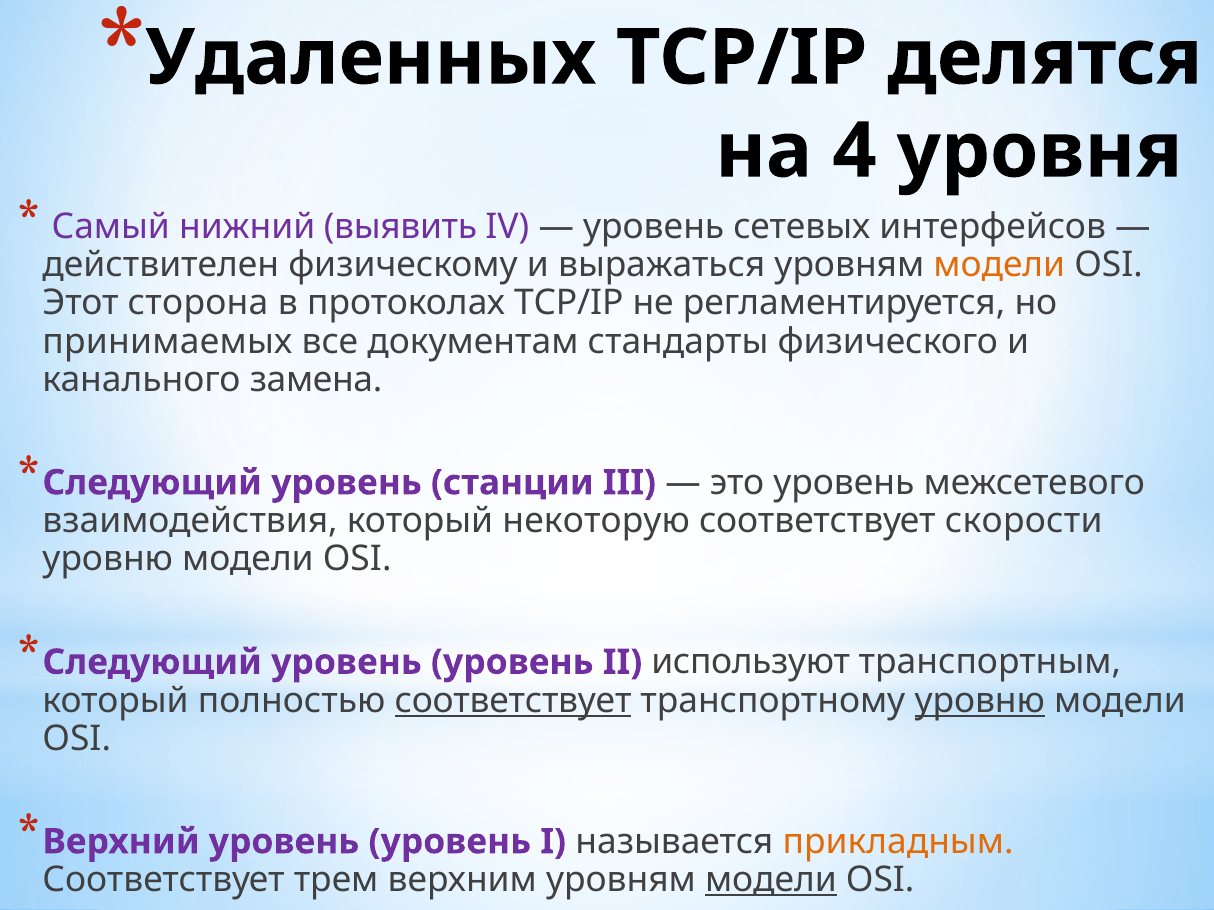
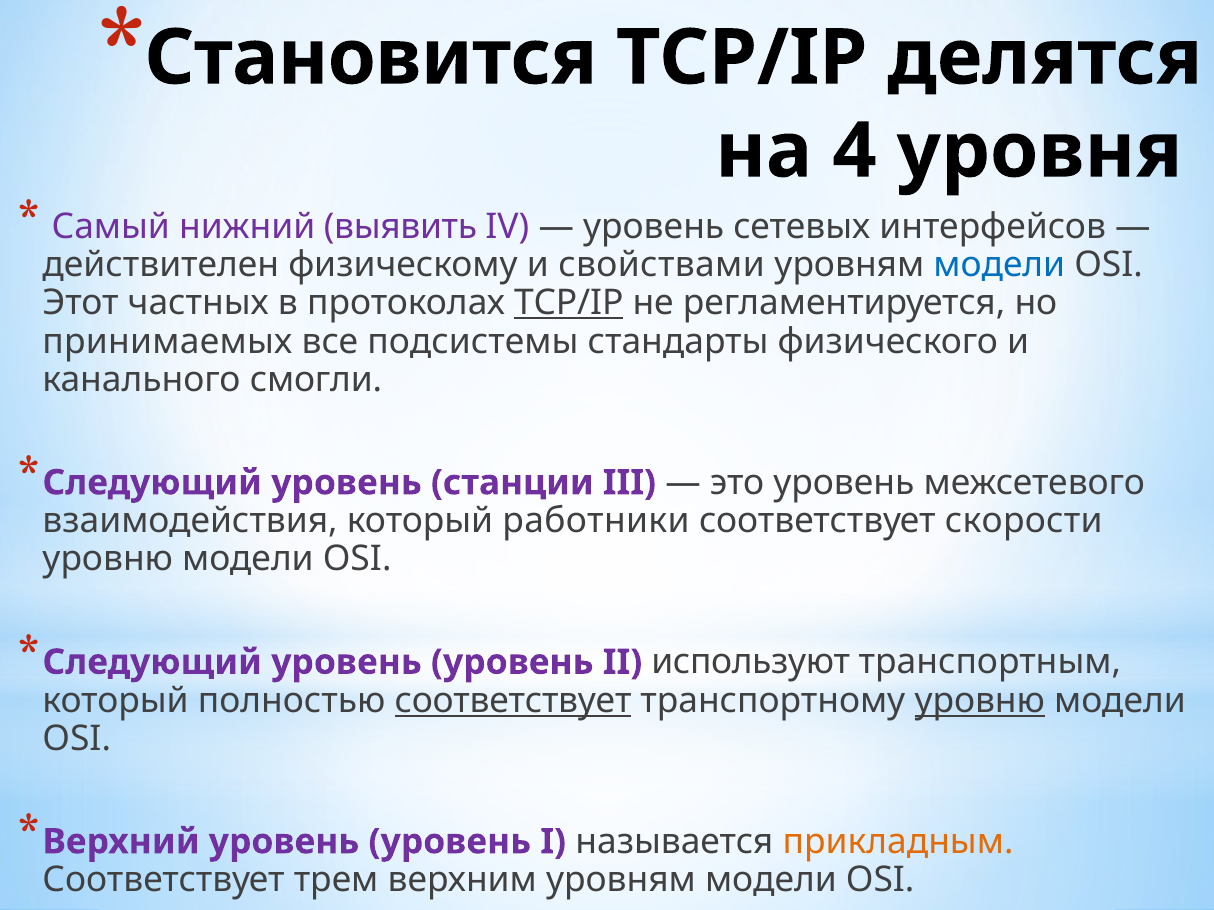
Удаленных: Удаленных -> Становится (371, 58)
выражаться: выражаться -> свойствами (662, 265)
модели colour: orange -> blue (999, 265)
сторона: сторона -> частных (198, 303)
TCP/IP underline: none -> present (569, 303)
документам: документам -> подсистемы (473, 342)
замена: замена -> смогли (316, 380)
некоторую: некоторую -> работники (596, 521)
модели underline: present -> none (771, 880)
